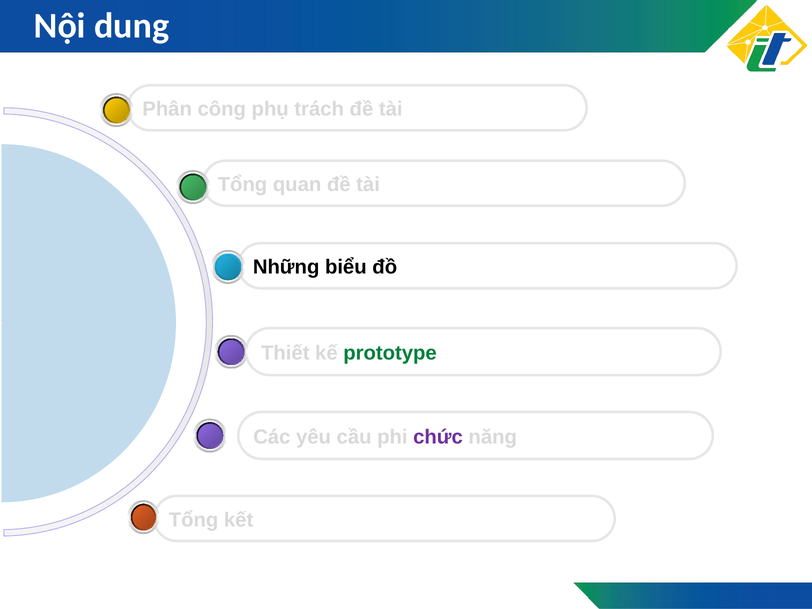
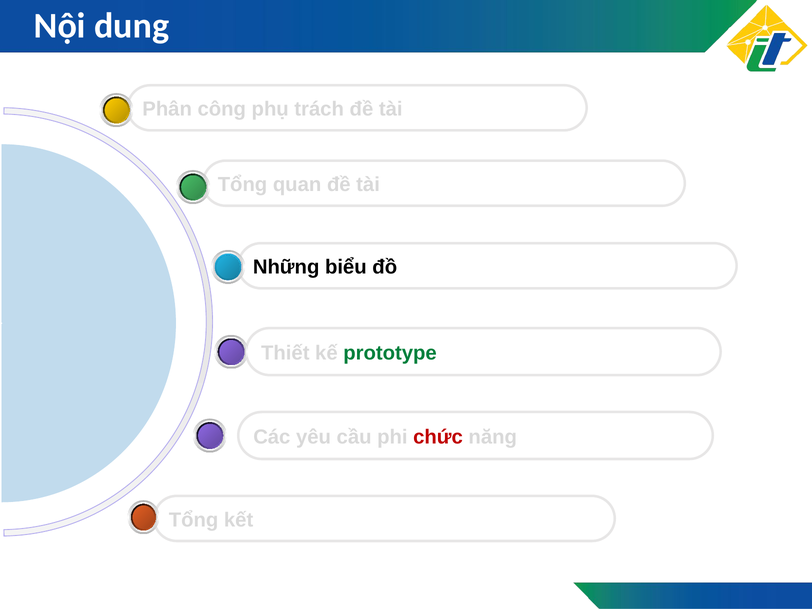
chức colour: purple -> red (438, 437)
